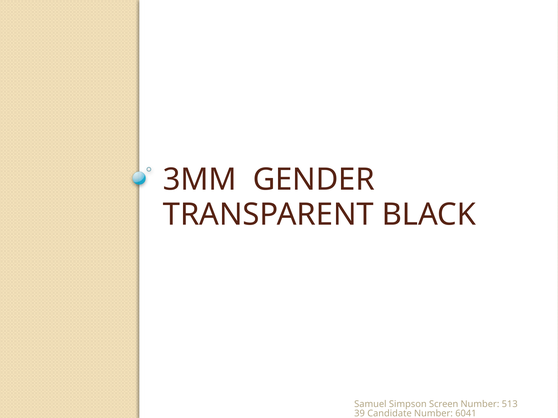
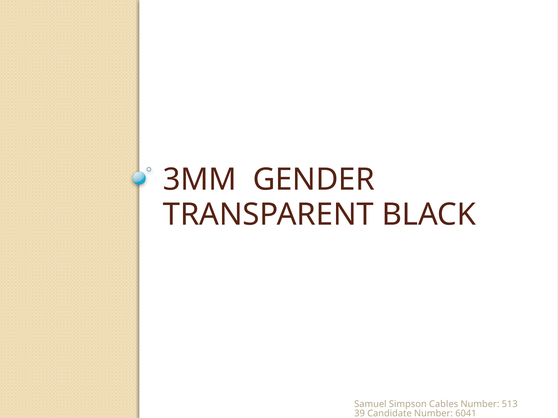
Screen: Screen -> Cables (444, 405)
